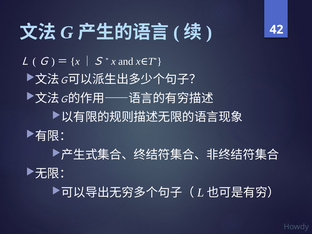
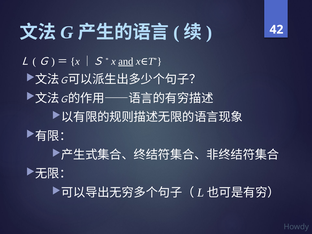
and underline: none -> present (126, 61)
